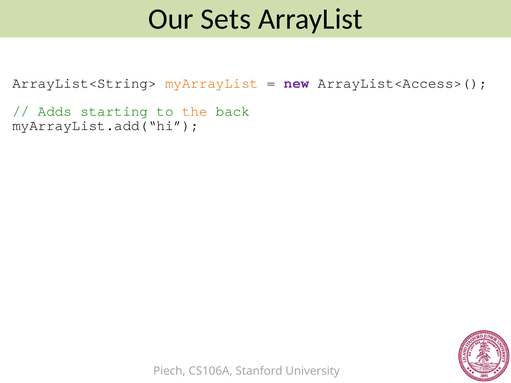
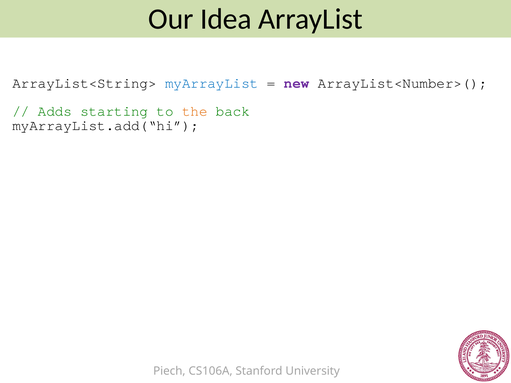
Sets: Sets -> Idea (226, 19)
myArrayList colour: orange -> blue (212, 83)
ArrayList<Access>(: ArrayList<Access>( -> ArrayList<Number>( (403, 83)
